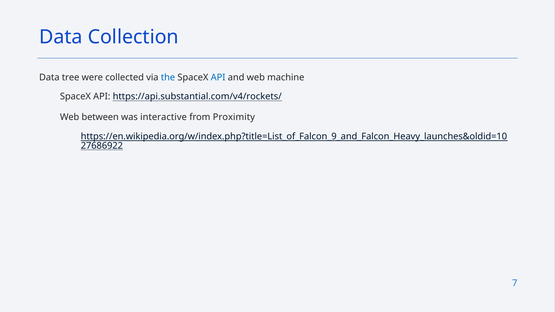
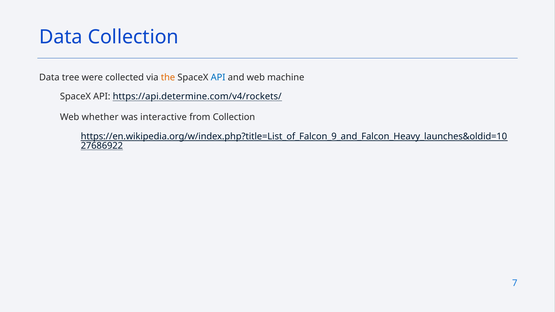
the colour: blue -> orange (168, 77)
https://api.substantial.com/v4/rockets/: https://api.substantial.com/v4/rockets/ -> https://api.determine.com/v4/rockets/ (197, 97)
between: between -> whether (100, 117)
from Proximity: Proximity -> Collection (234, 117)
